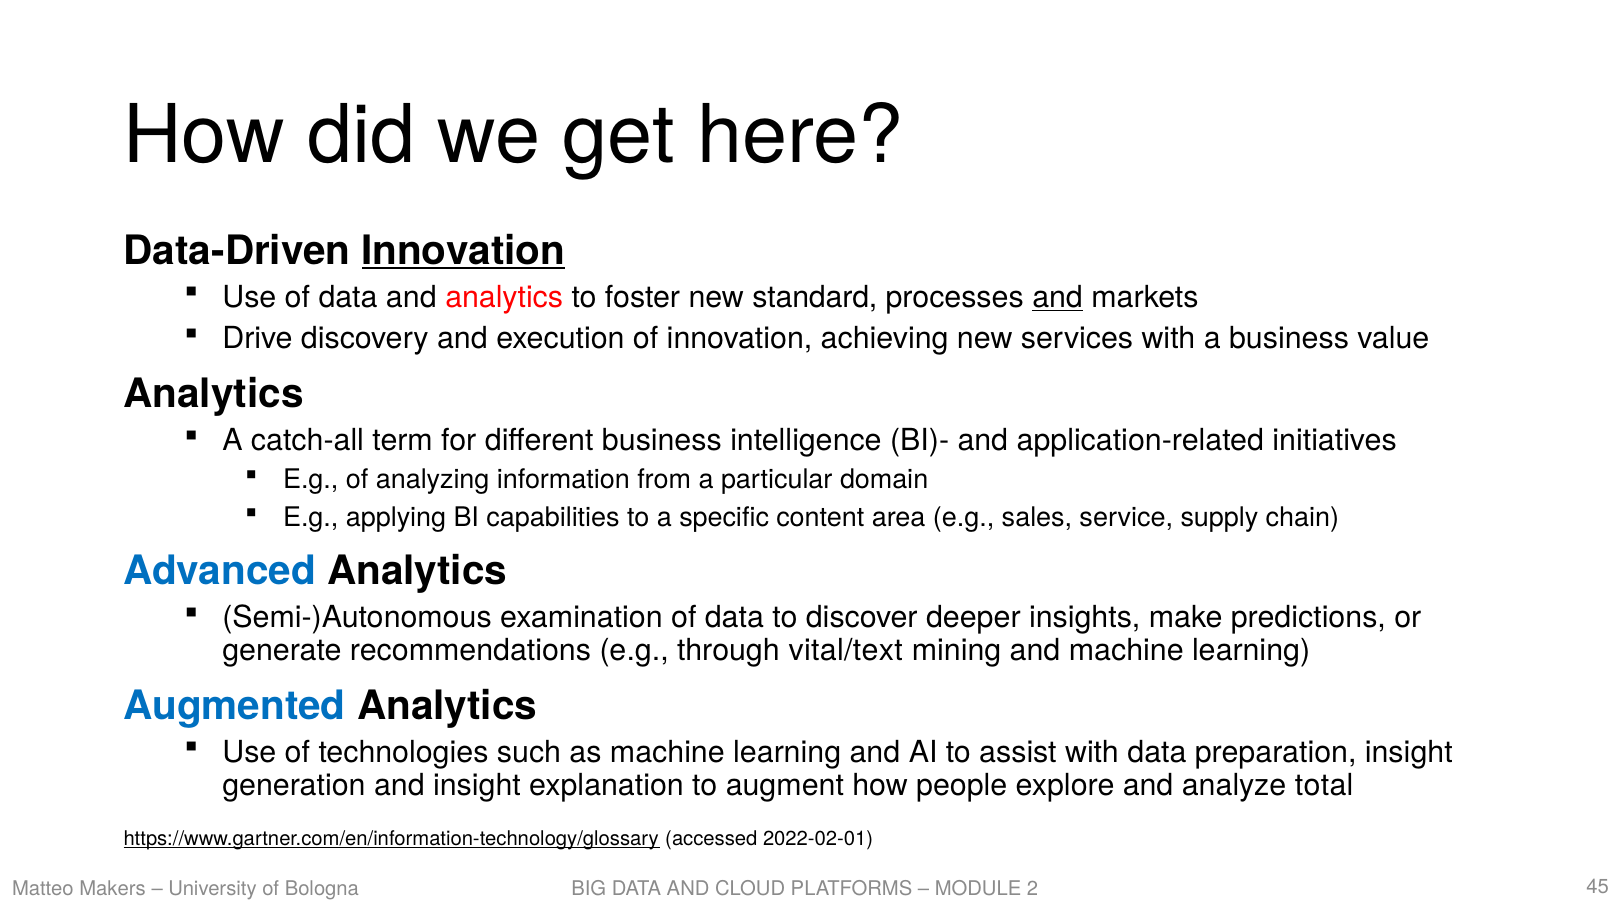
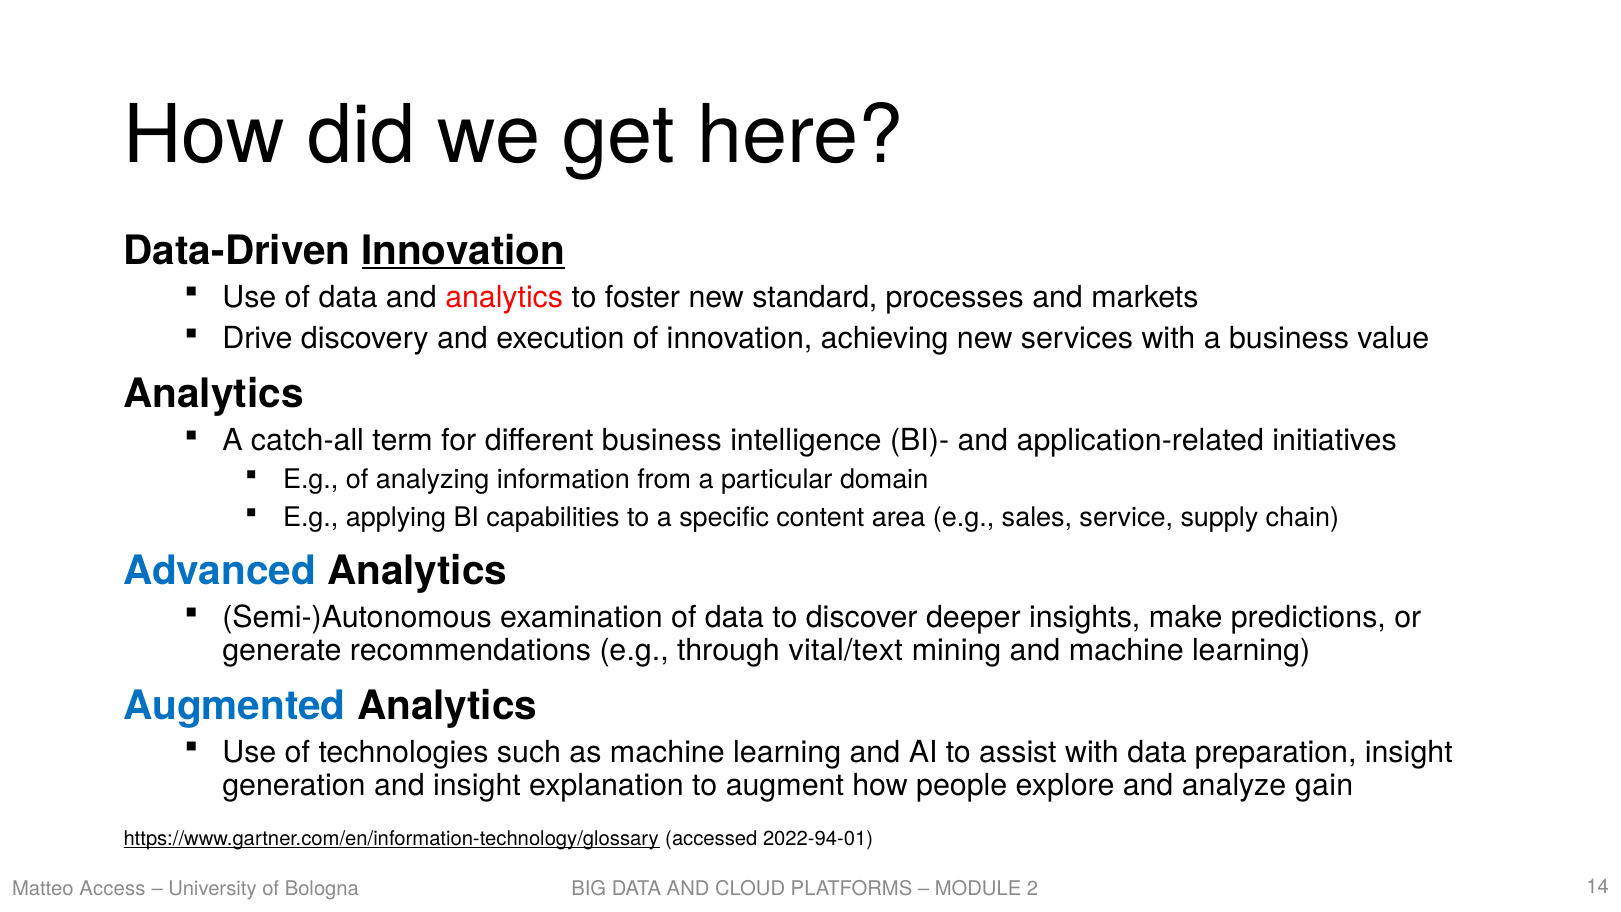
and underline: present -> none (1058, 297)
total: total -> gain (1324, 785)
2022-02-01: 2022-02-01 -> 2022-94-01 (818, 838)
Makers: Makers -> Access (112, 889)
45: 45 -> 14 (1598, 887)
